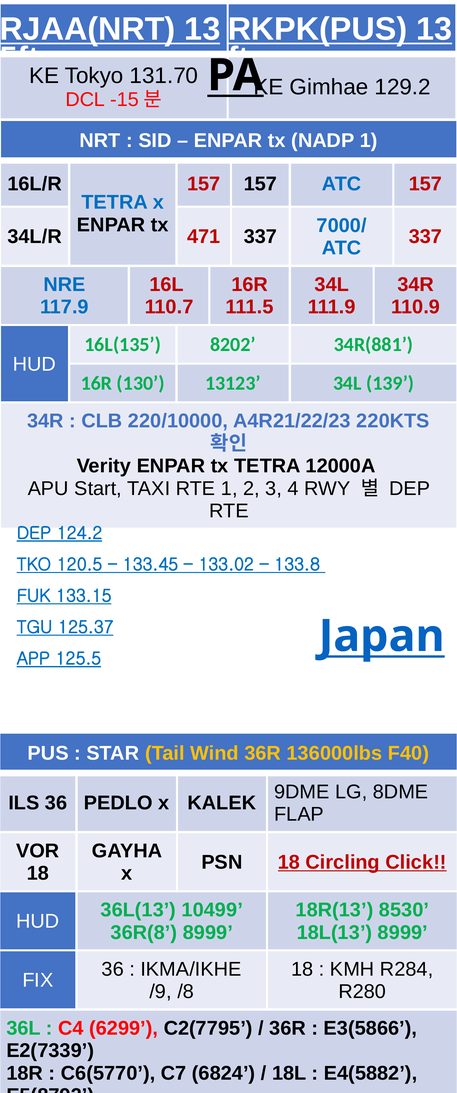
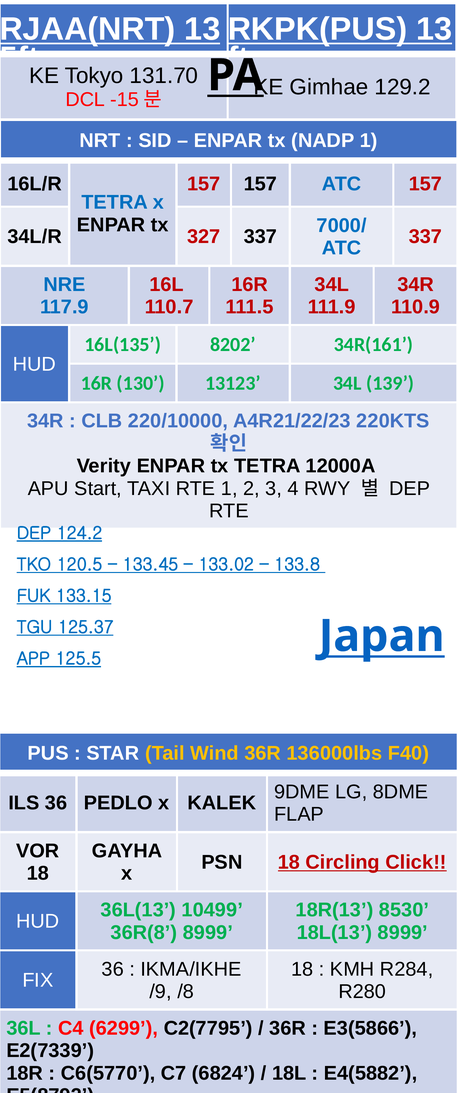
471: 471 -> 327 (204, 237)
34R(881: 34R(881 -> 34R(161 (373, 345)
